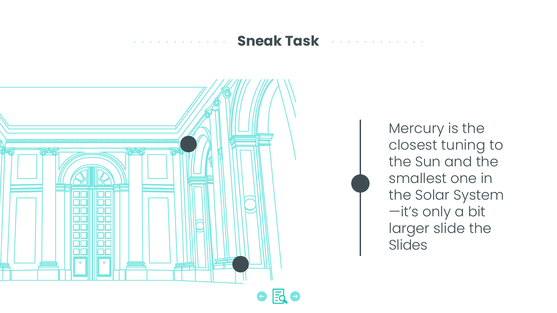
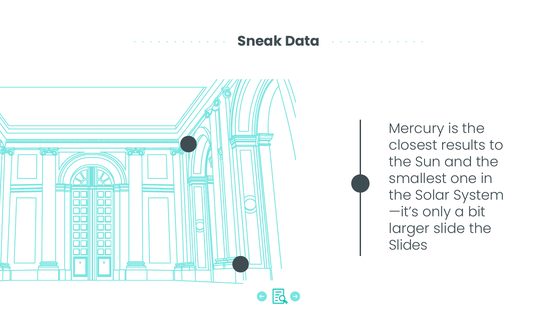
Task: Task -> Data (302, 41)
tuning: tuning -> results (463, 145)
